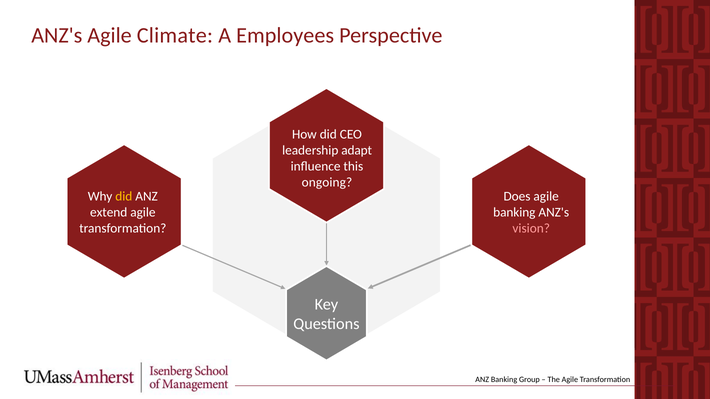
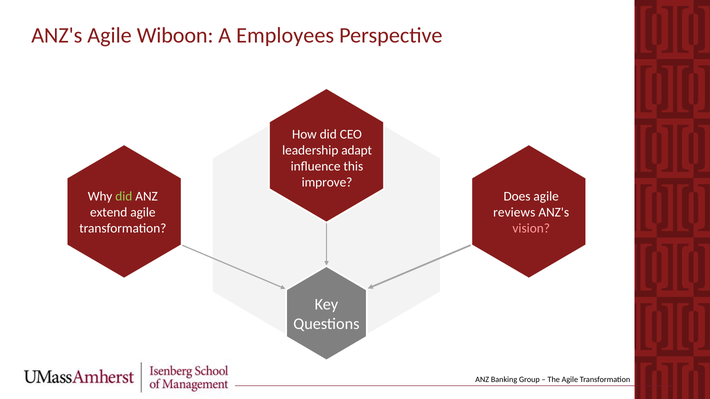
Climate: Climate -> Wiboon (175, 35)
ongoing: ongoing -> improve (327, 183)
did colour: yellow -> light green (124, 197)
banking: banking -> reviews (514, 213)
